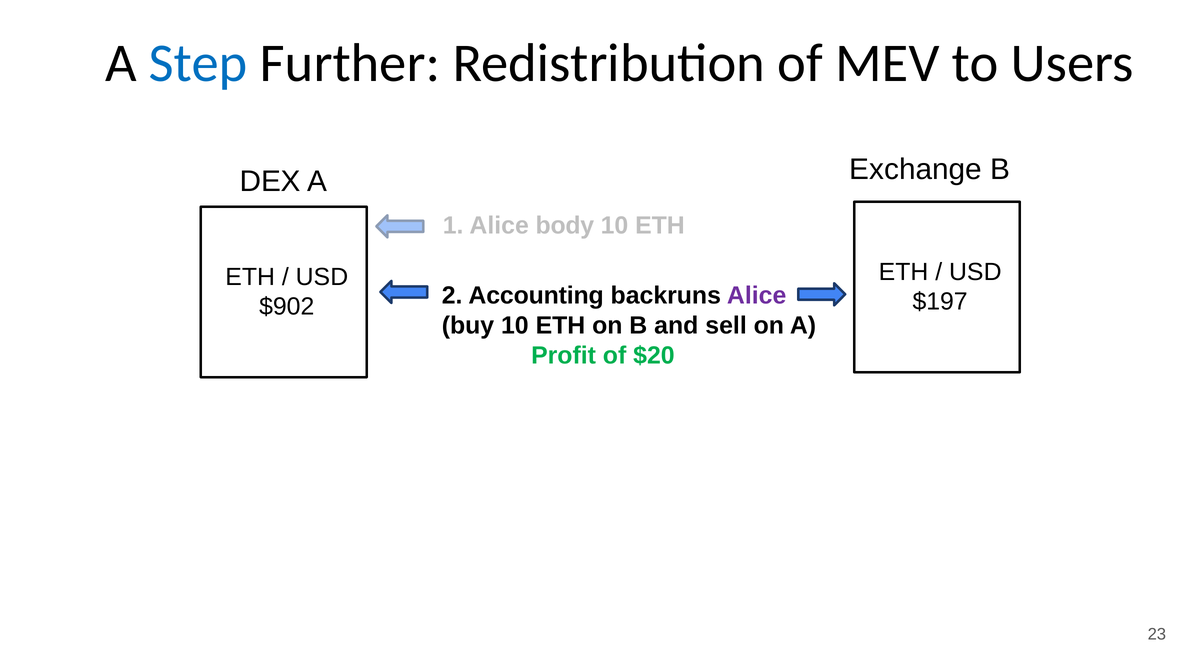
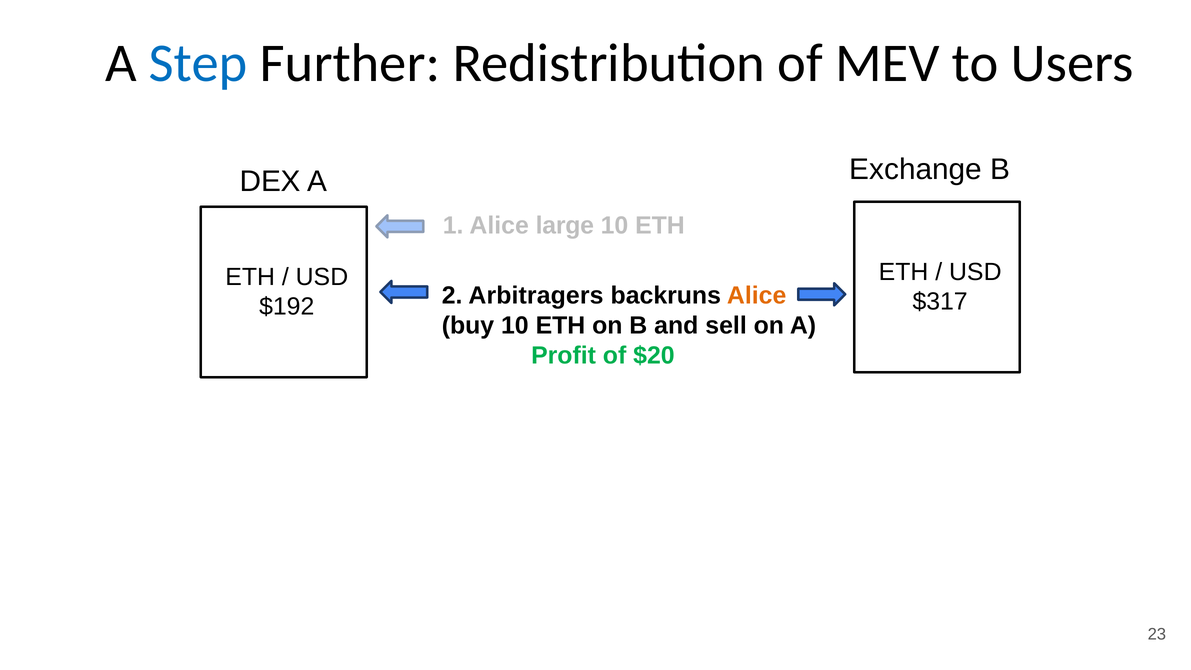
body: body -> large (565, 225)
Accounting: Accounting -> Arbitragers (536, 296)
Alice colour: purple -> orange (757, 296)
$197: $197 -> $317 (940, 302)
$902: $902 -> $192 (287, 307)
